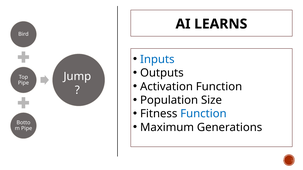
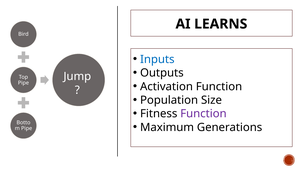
Function colour: blue -> purple (203, 114)
